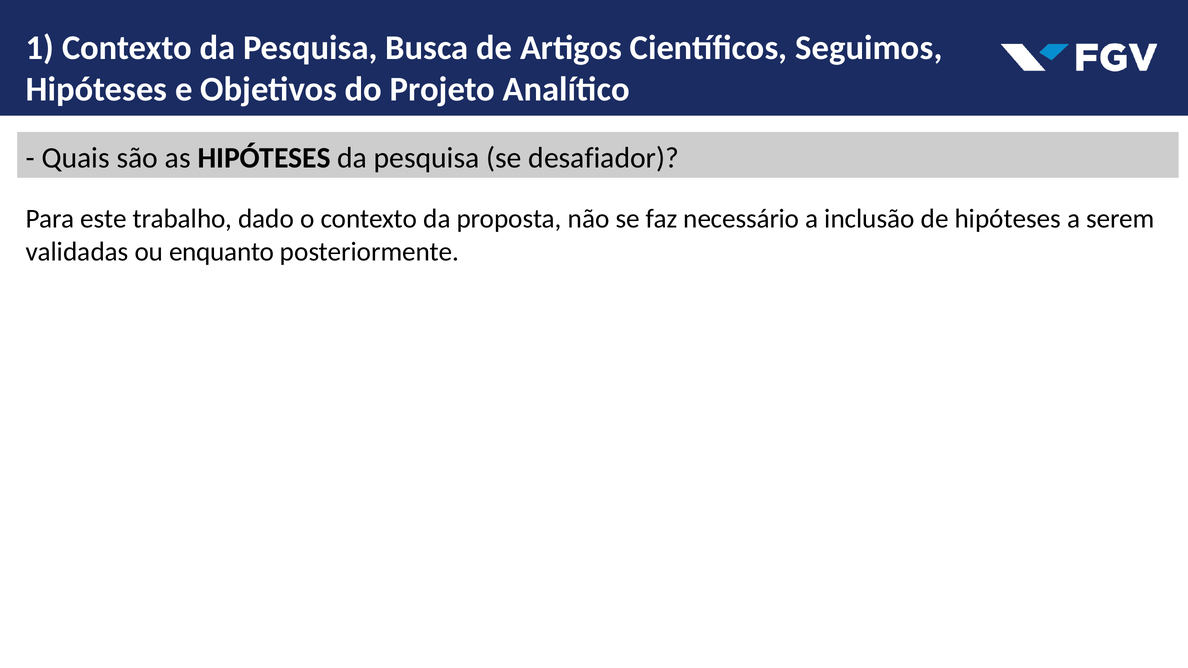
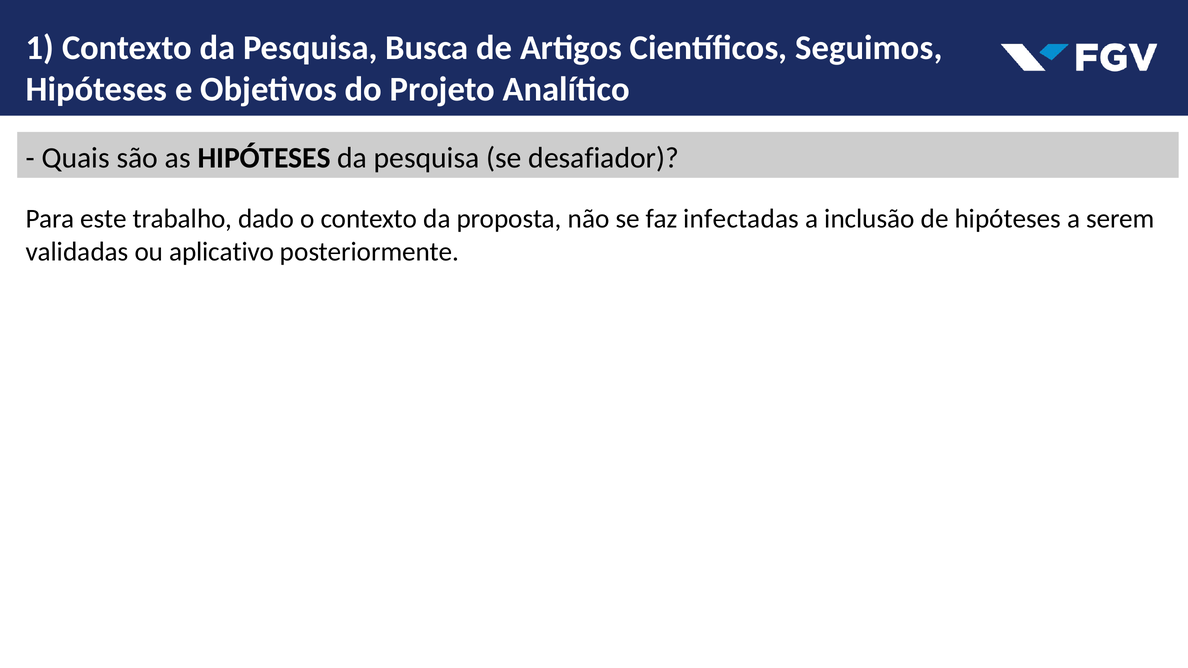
necessário: necessário -> infectadas (741, 219)
enquanto: enquanto -> aplicativo (222, 252)
